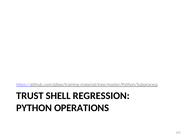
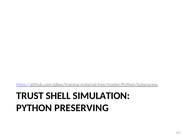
REGRESSION: REGRESSION -> SIMULATION (101, 96)
OPERATIONS: OPERATIONS -> PRESERVING (82, 108)
